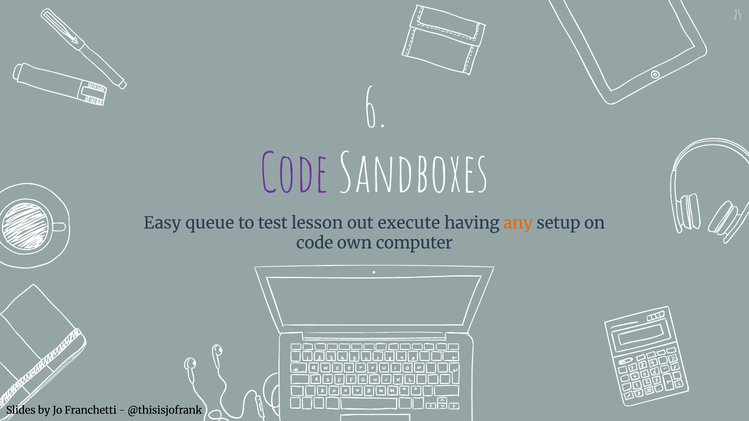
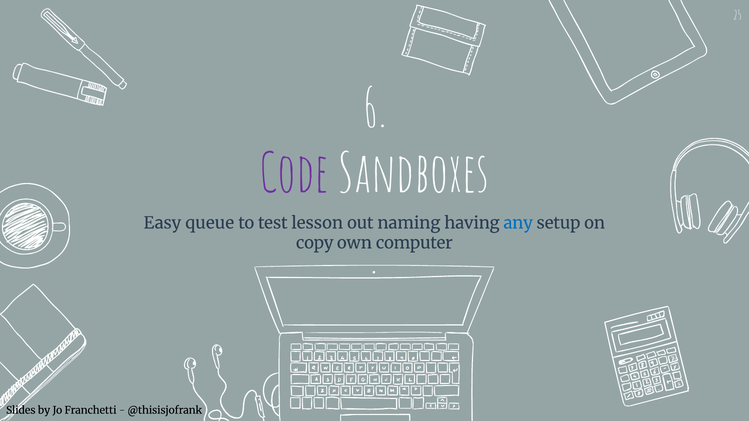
execute: execute -> naming (409, 223)
any colour: orange -> blue (518, 223)
code: code -> copy (315, 243)
